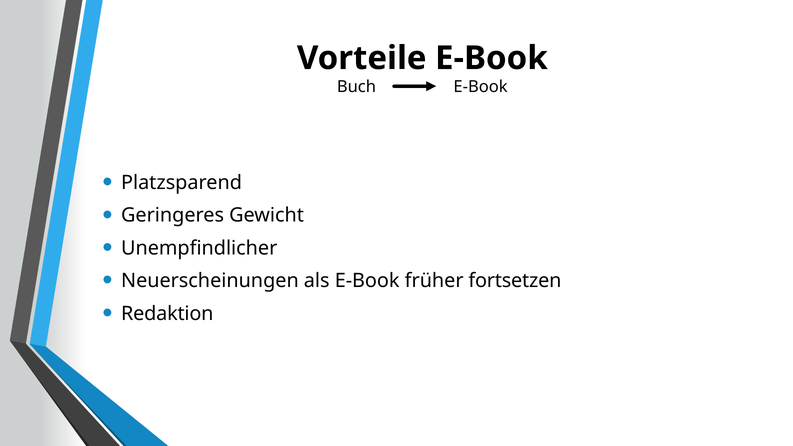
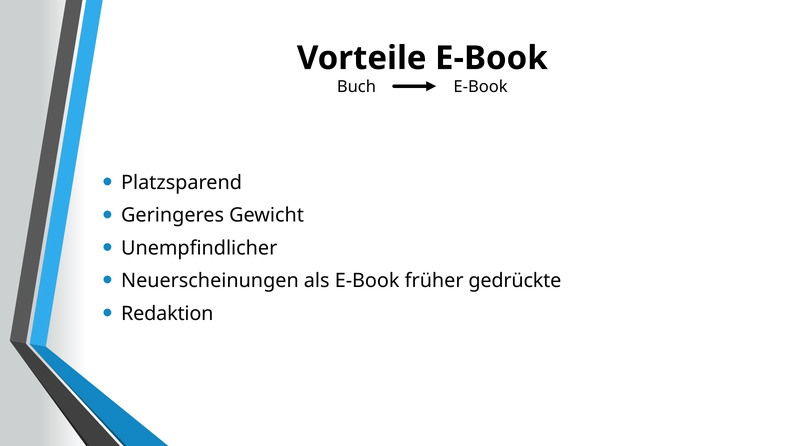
fortsetzen: fortsetzen -> gedrückte (515, 281)
